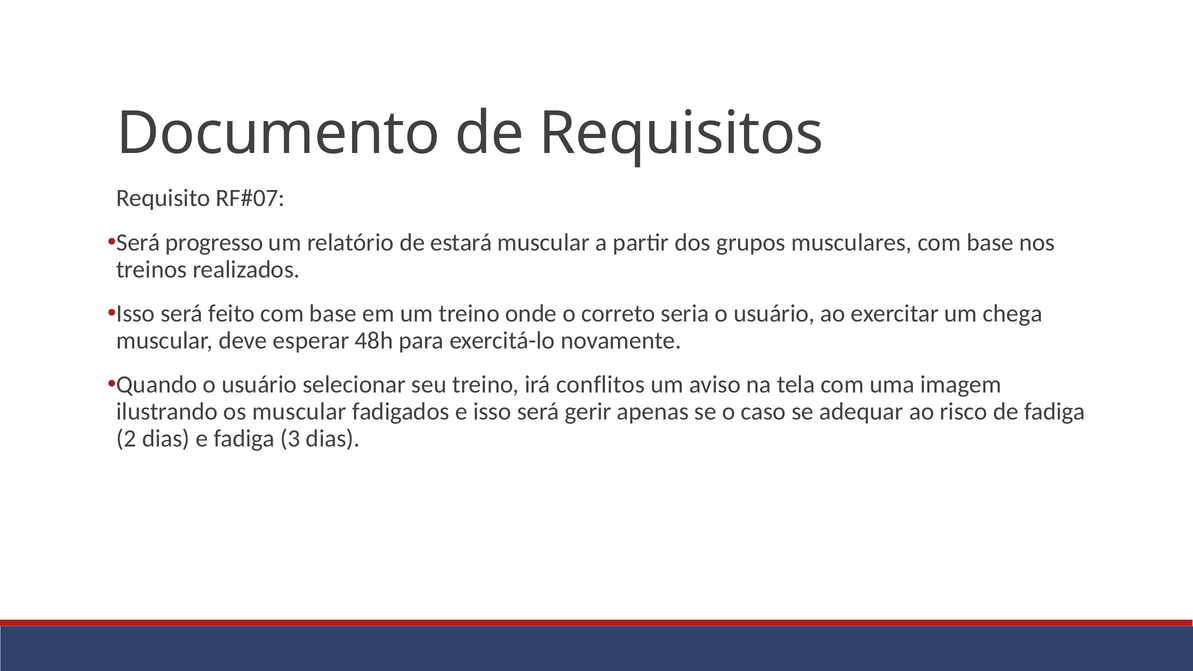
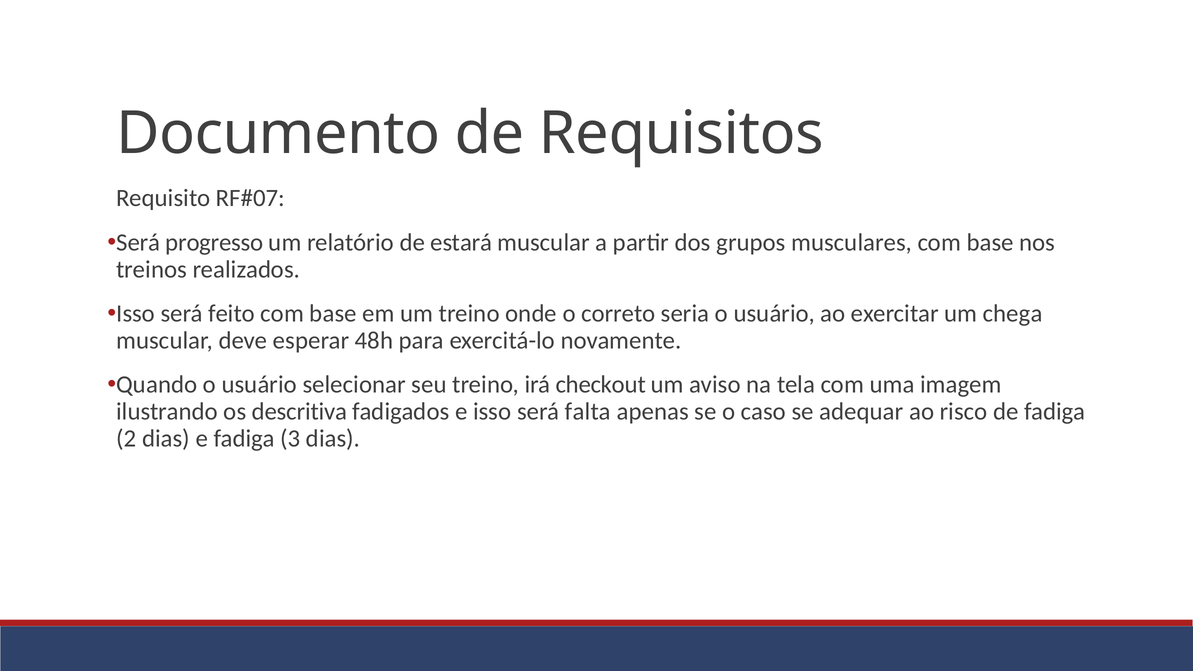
conflitos: conflitos -> checkout (601, 385)
os muscular: muscular -> descritiva (299, 412)
gerir: gerir -> falta (588, 412)
